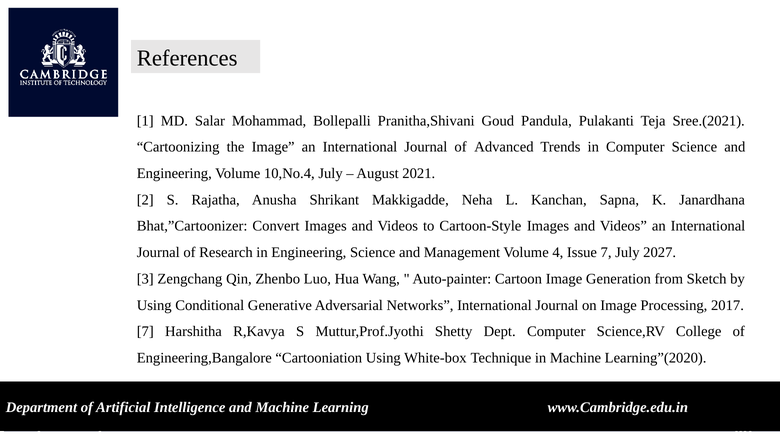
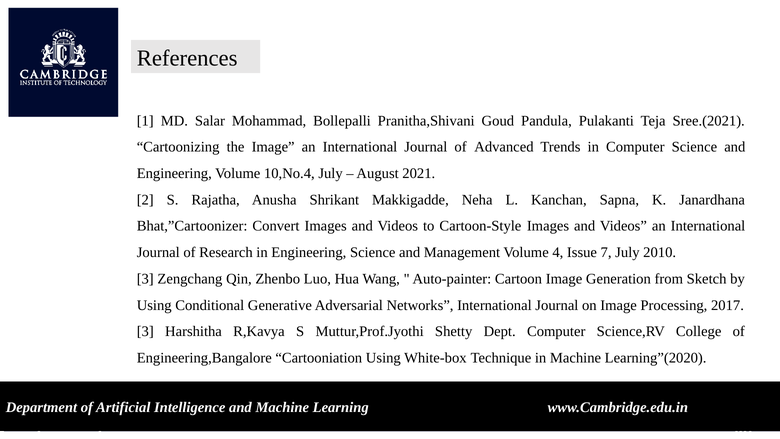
2027: 2027 -> 2010 (660, 252)
7: 7 -> 3 (145, 331)
